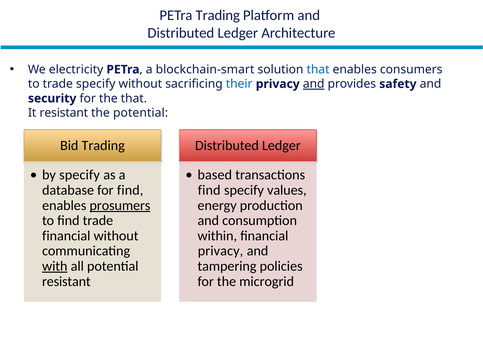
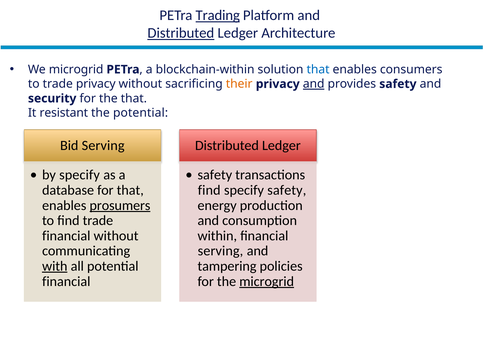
Trading underline: none -> present (218, 15)
Distributed underline: none -> present (181, 33)
We electricity: electricity -> microgrid (76, 70)
blockchain-smart: blockchain-smart -> blockchain-within (205, 70)
trade specify: specify -> privacy (96, 84)
their colour: blue -> orange (239, 84)
Bid Trading: Trading -> Serving (103, 146)
based: based -> safety (215, 175)
for find: find -> that (130, 190)
specify values: values -> safety (287, 190)
privacy: privacy -> serving (220, 251)
resistant: resistant -> financial (66, 282)
microgrid underline: none -> present (267, 282)
